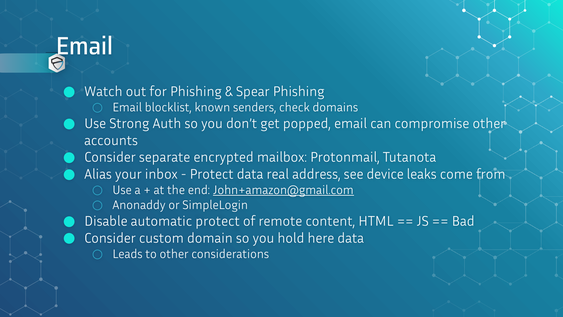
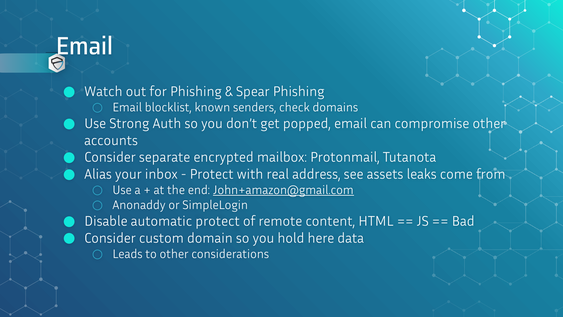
Protect data: data -> with (250, 174)
device: device -> assets (385, 174)
